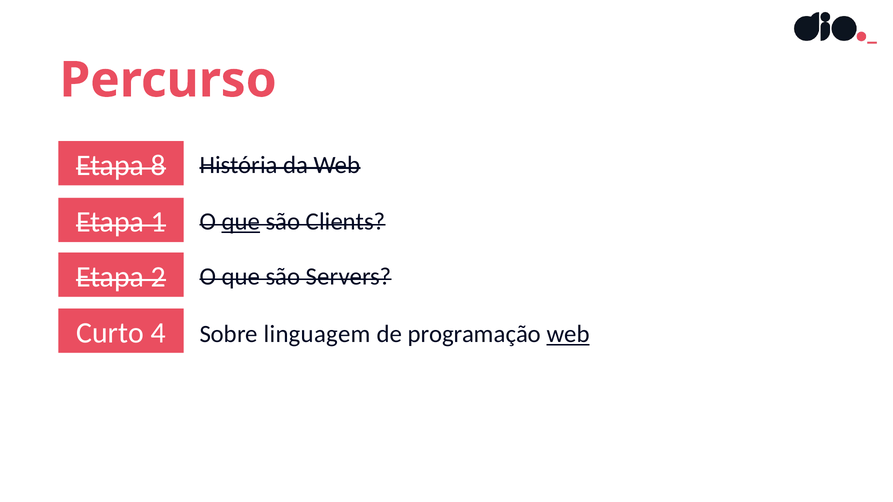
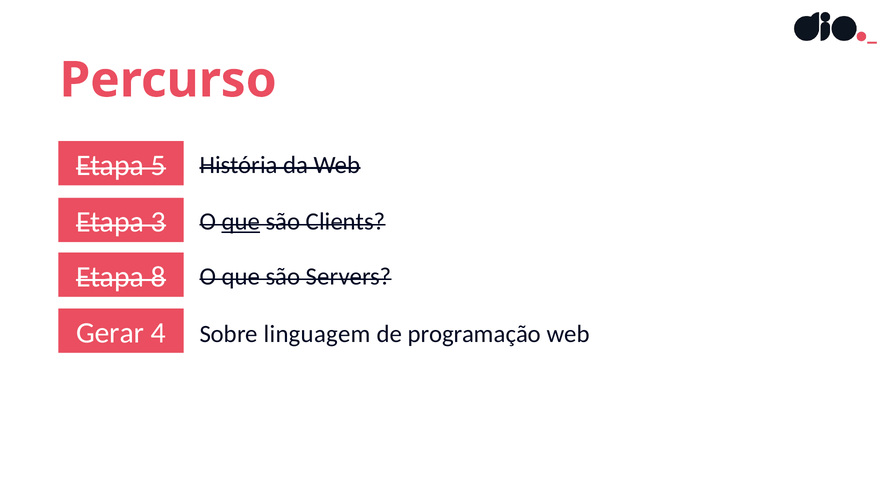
8: 8 -> 5 (158, 165)
1: 1 -> 3 (158, 222)
2: 2 -> 8 (158, 277)
Curto: Curto -> Gerar (110, 333)
web underline: present -> none (568, 334)
